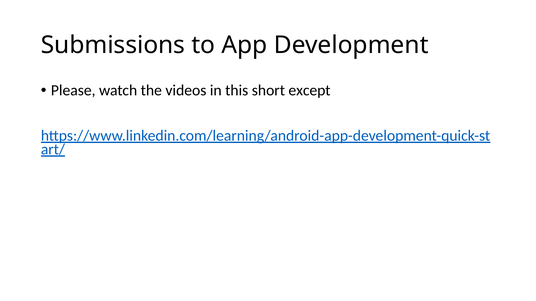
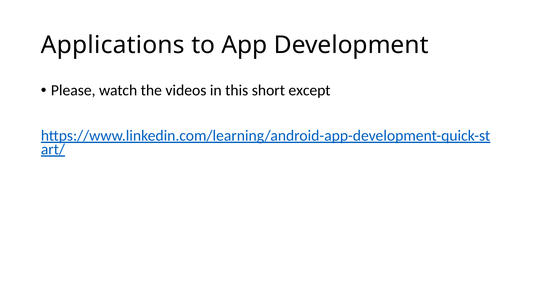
Submissions: Submissions -> Applications (113, 45)
